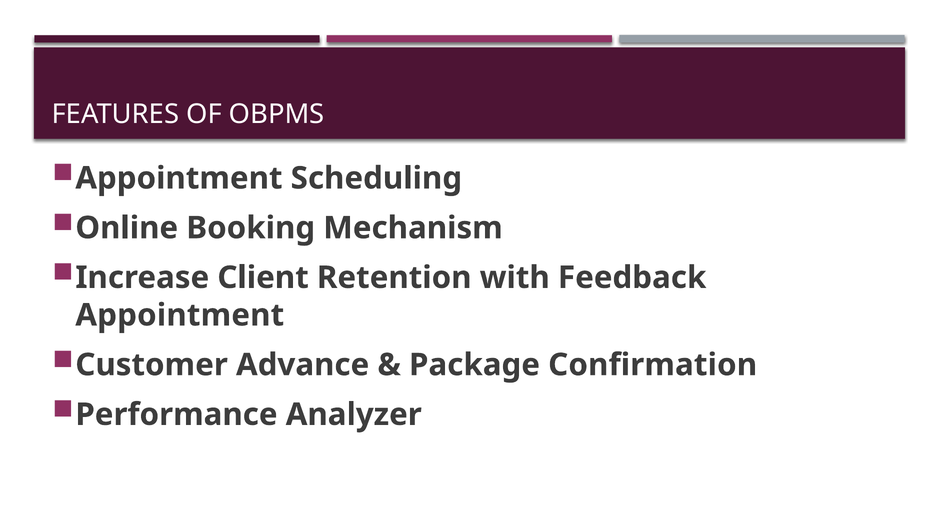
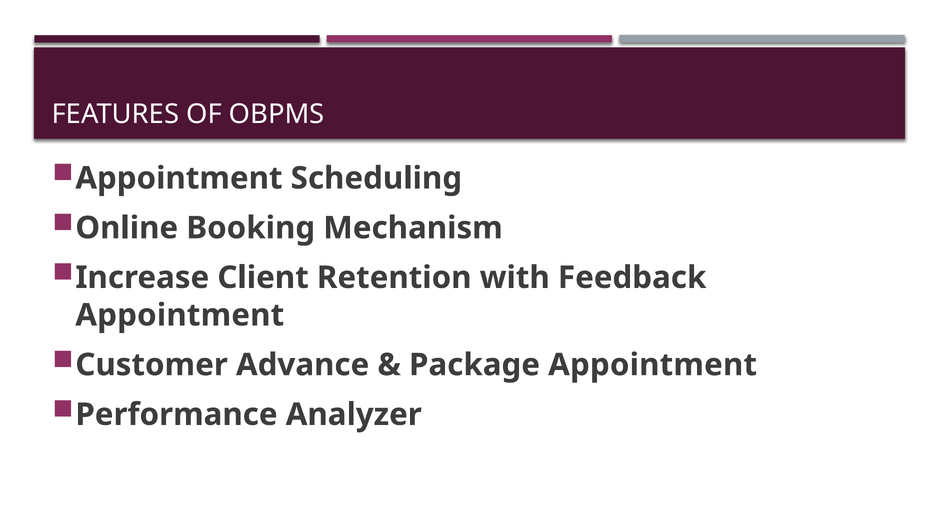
Package Confirmation: Confirmation -> Appointment (653, 365)
